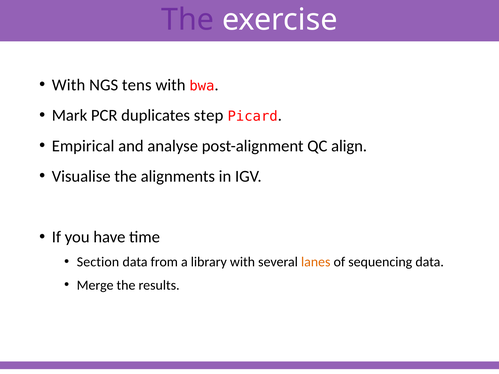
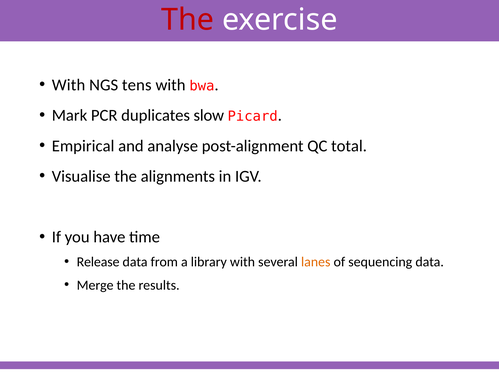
The colour: purple -> red (188, 20)
step: step -> slow (209, 116)
align: align -> total (349, 146)
Section: Section -> Release (98, 262)
